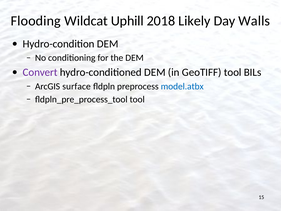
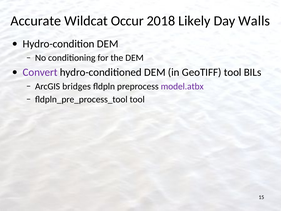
Flooding: Flooding -> Accurate (36, 21)
Uphill: Uphill -> Occur (127, 21)
surface: surface -> bridges (77, 86)
model.atbx colour: blue -> purple (182, 86)
